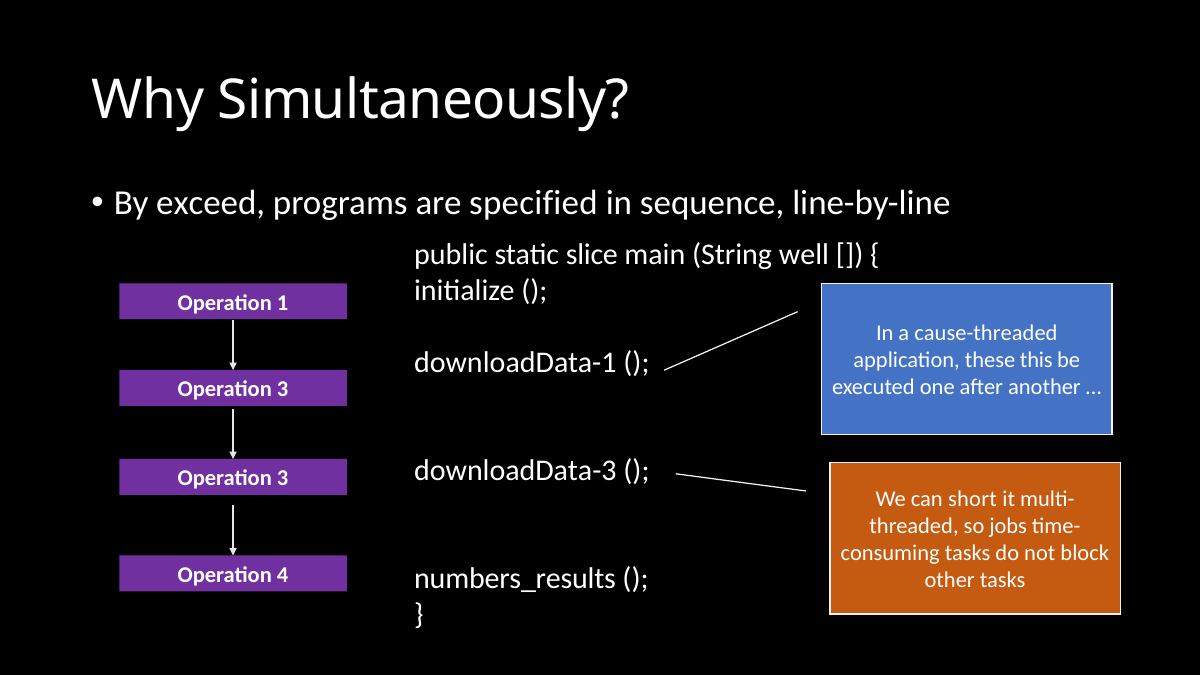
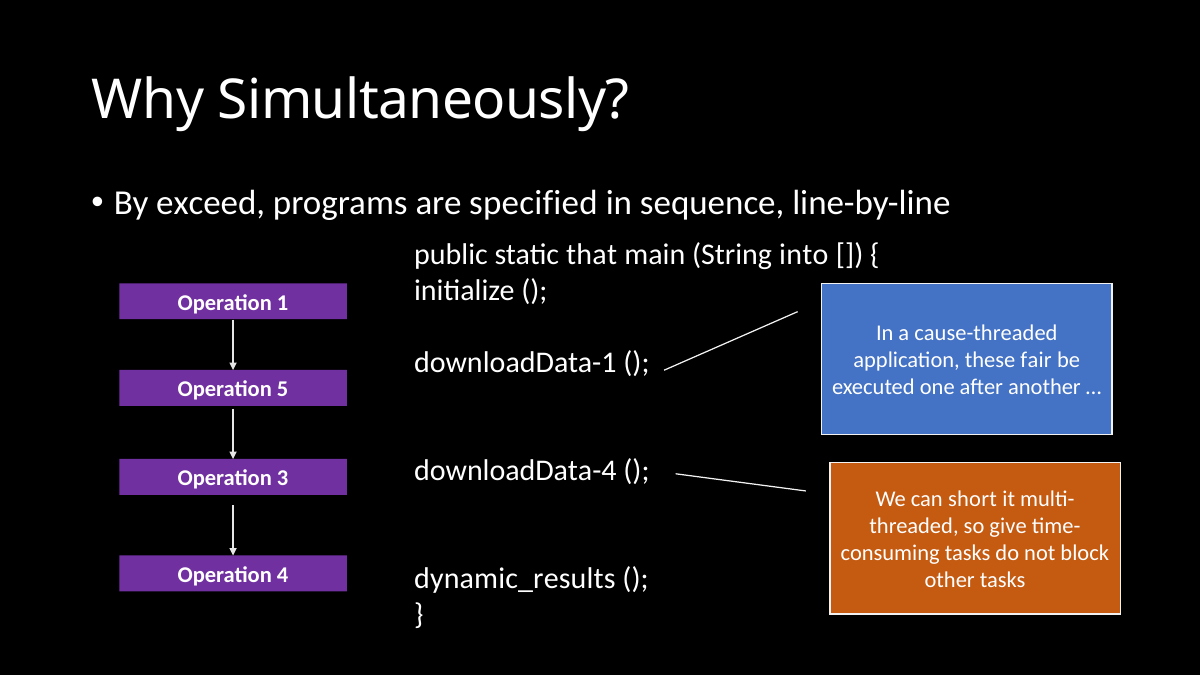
slice: slice -> that (592, 255)
well: well -> into (804, 255)
this: this -> fair (1036, 361)
3: 3 -> 5 (283, 389)
downloadData-3: downloadData-3 -> downloadData-4 (515, 471)
jobs: jobs -> give (1008, 526)
numbers_results: numbers_results -> dynamic_results (515, 579)
